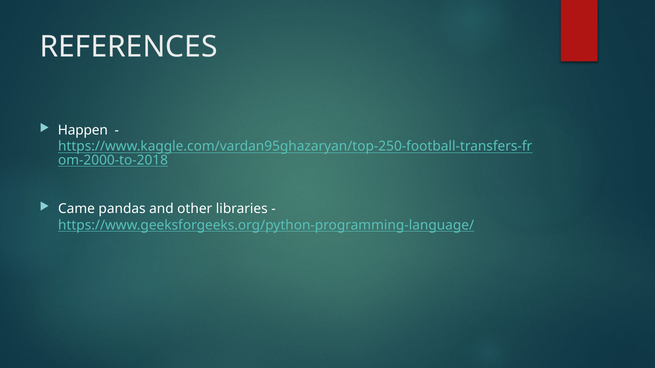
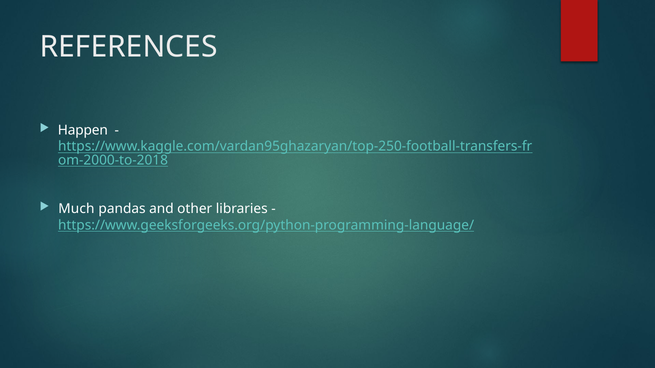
Came: Came -> Much (76, 209)
